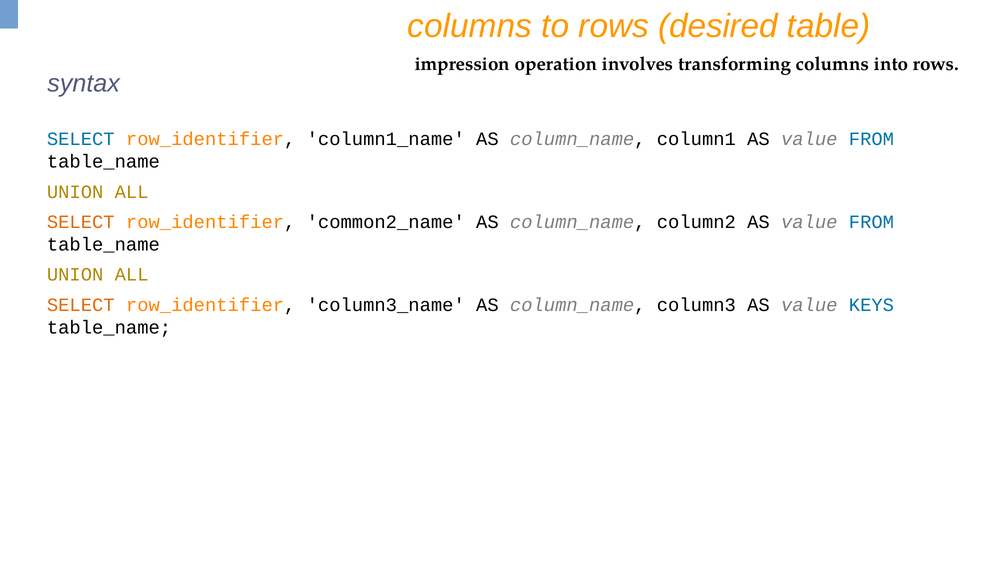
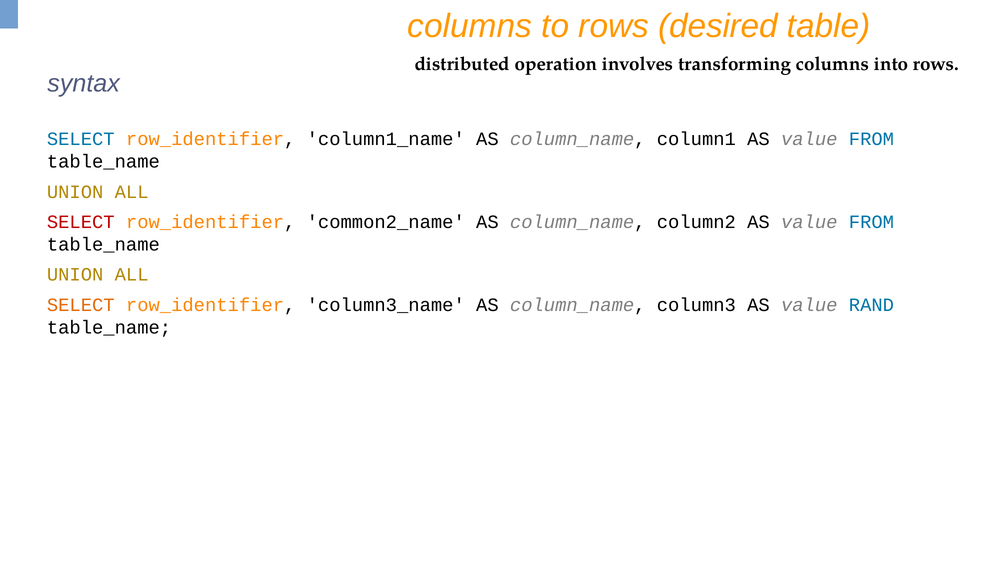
impression: impression -> distributed (462, 64)
SELECT colour: orange -> red (81, 222)
KEYS: KEYS -> RAND (871, 305)
